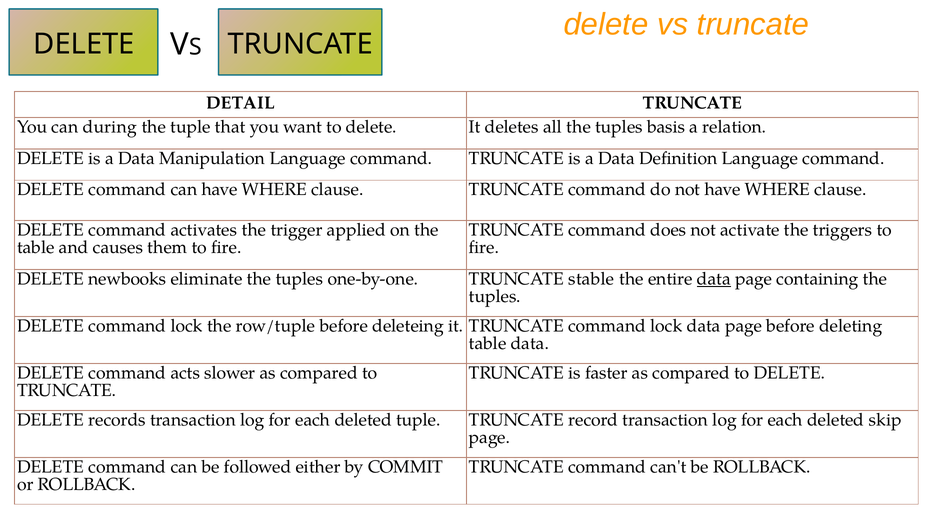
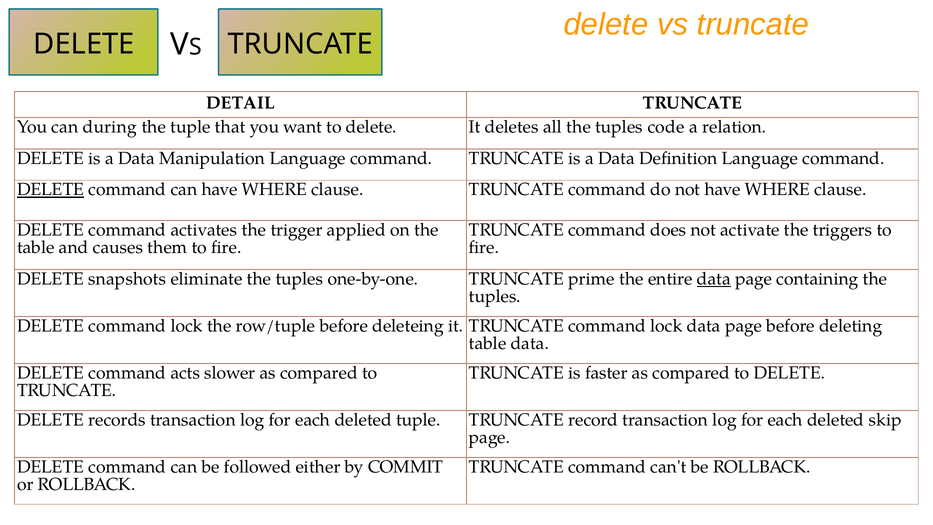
basis: basis -> code (666, 127)
DELETE underline: none -> present (51, 190)
newbooks: newbooks -> snapshots (127, 279)
stable: stable -> prime (591, 279)
